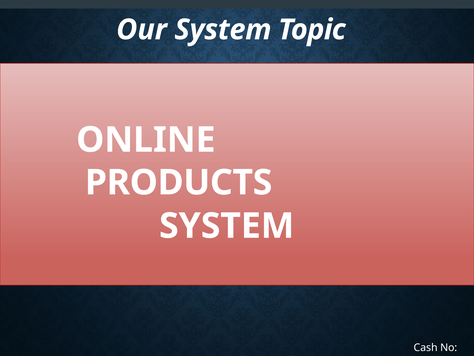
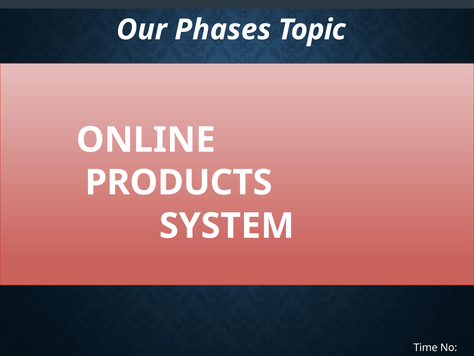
Our System: System -> Phases (223, 30)
Cash: Cash -> Time (426, 347)
